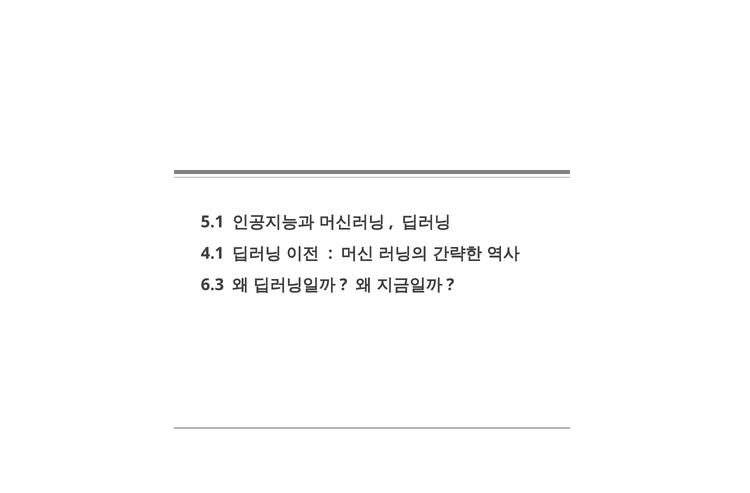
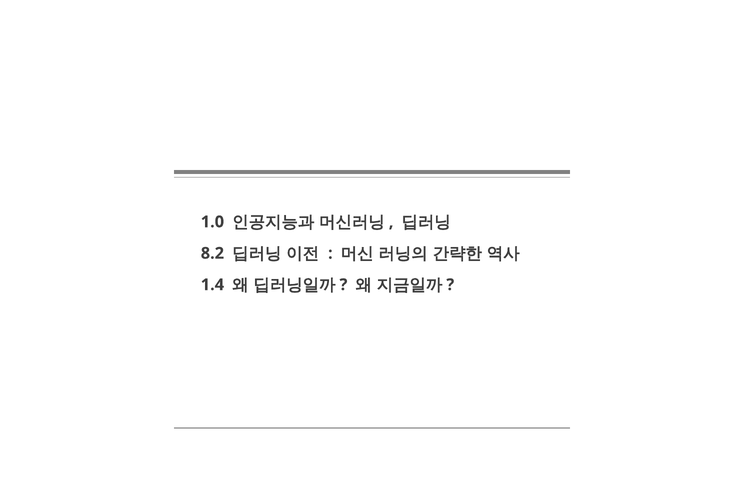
5.1: 5.1 -> 1.0 (212, 222)
4.1: 4.1 -> 8.2 (212, 253)
6.3: 6.3 -> 1.4 (212, 284)
